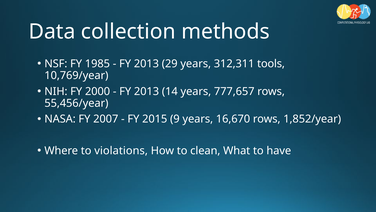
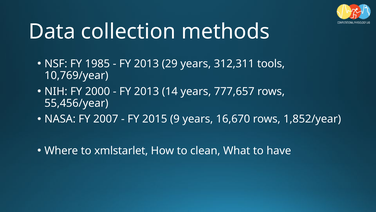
violations: violations -> xmlstarlet (121, 150)
